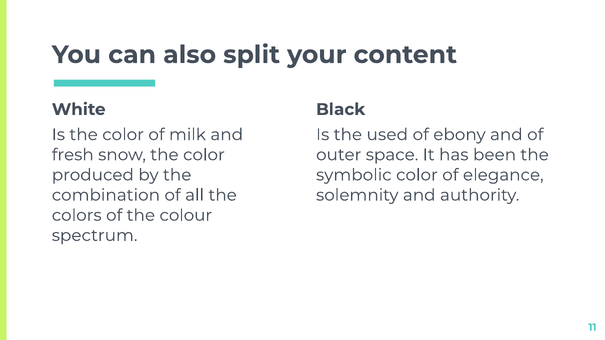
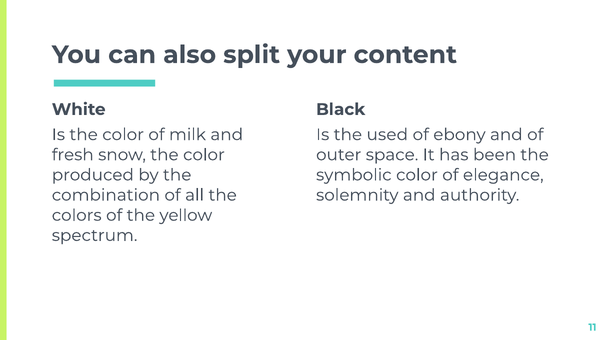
colour: colour -> yellow (186, 215)
